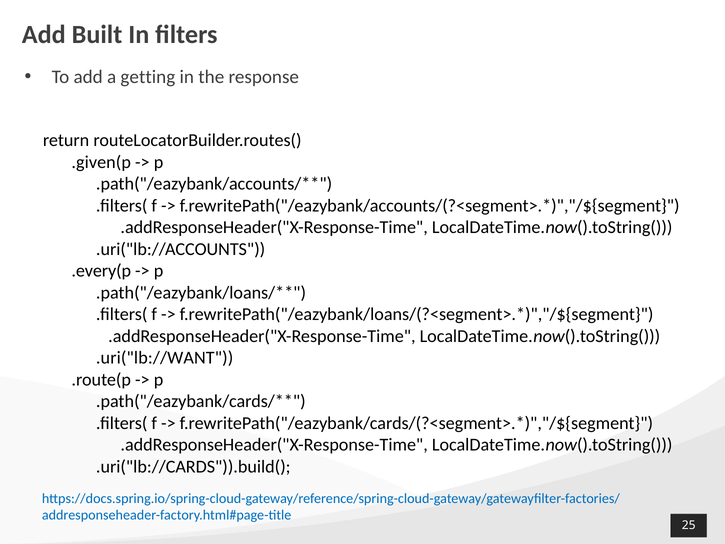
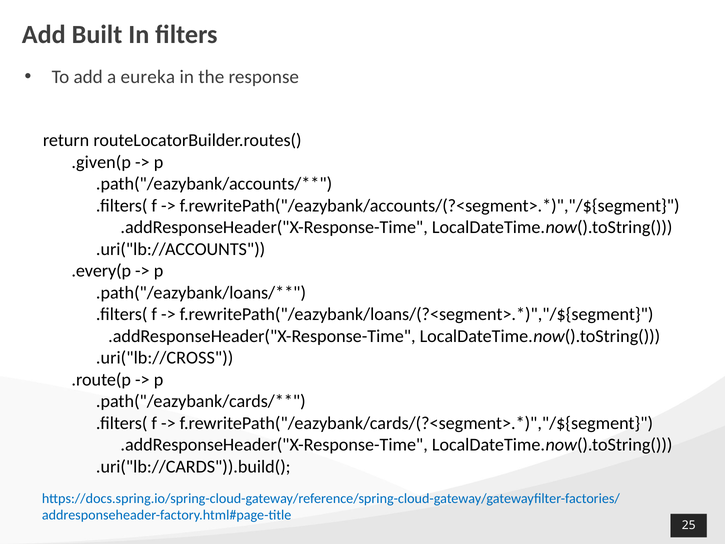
getting: getting -> eureka (148, 77)
.uri("lb://WANT: .uri("lb://WANT -> .uri("lb://CROSS (165, 358)
